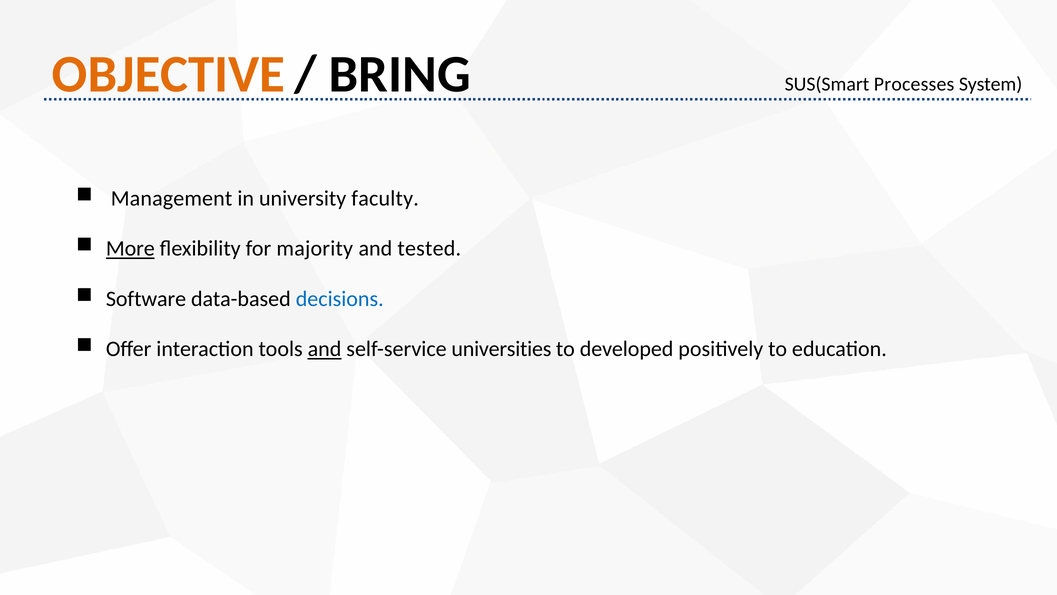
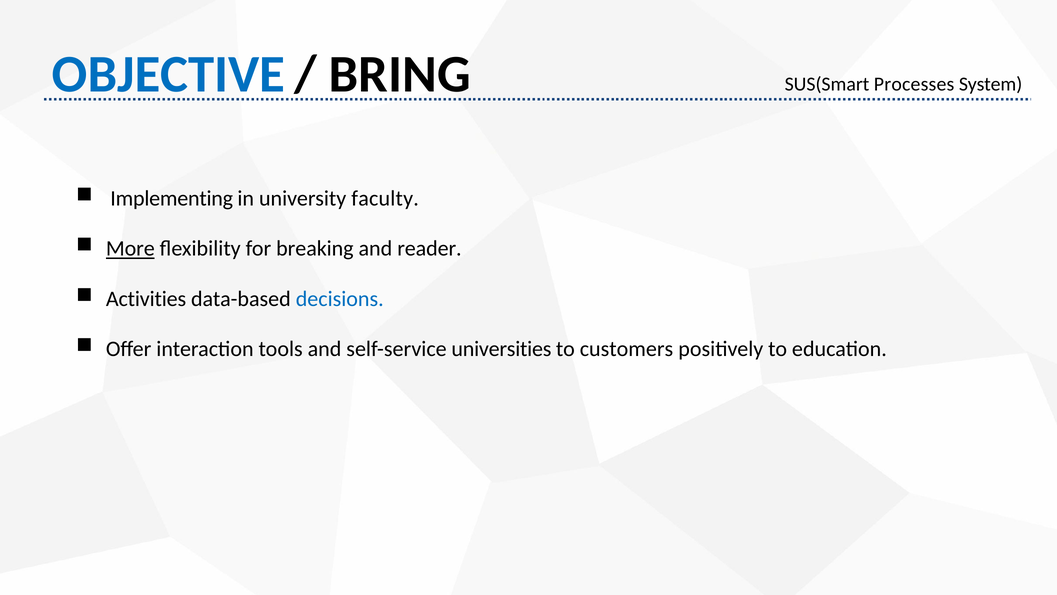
OBJECTIVE colour: orange -> blue (169, 74)
Management: Management -> Implementing (172, 198)
majority: majority -> breaking (315, 248)
tested: tested -> reader (429, 248)
Software: Software -> Activities (146, 299)
and underline: present -> none (325, 349)
developed: developed -> customers (626, 349)
